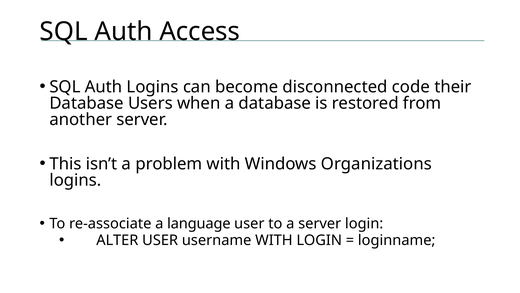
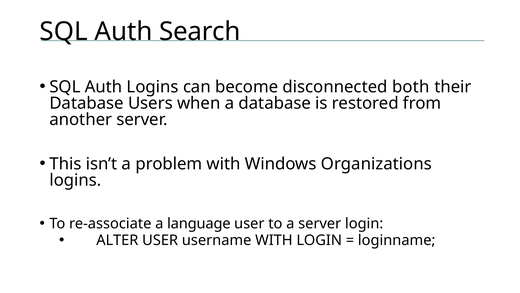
Access: Access -> Search (200, 32)
code: code -> both (411, 87)
